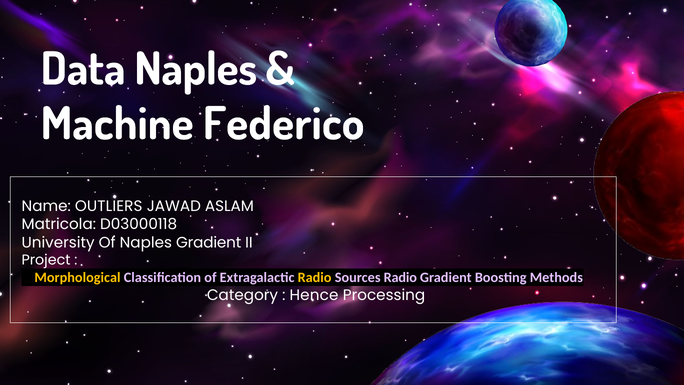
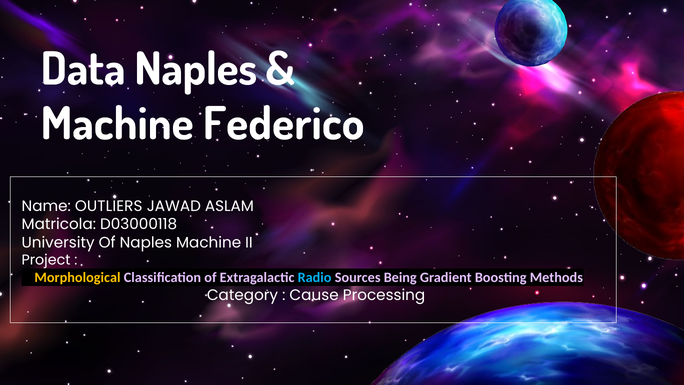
Naples Gradient: Gradient -> Machine (209, 242)
Radio colour: yellow -> light blue (315, 277)
Sources Radio: Radio -> Being (400, 277)
Hence: Hence -> Cause (314, 295)
